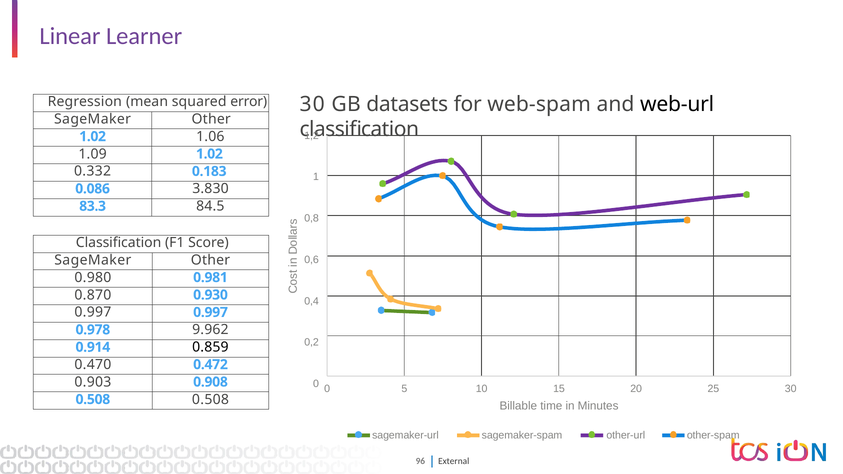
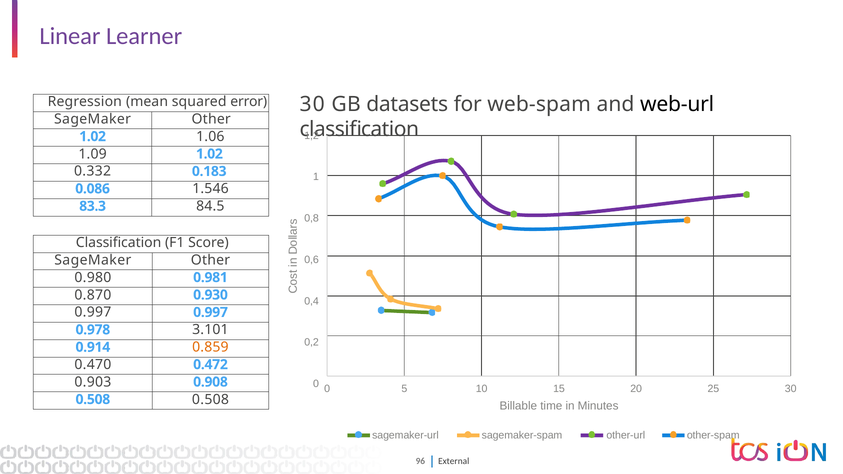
3.830: 3.830 -> 1.546 (211, 189)
9.962: 9.962 -> 3.101 (210, 330)
0.859 colour: black -> orange (210, 347)
